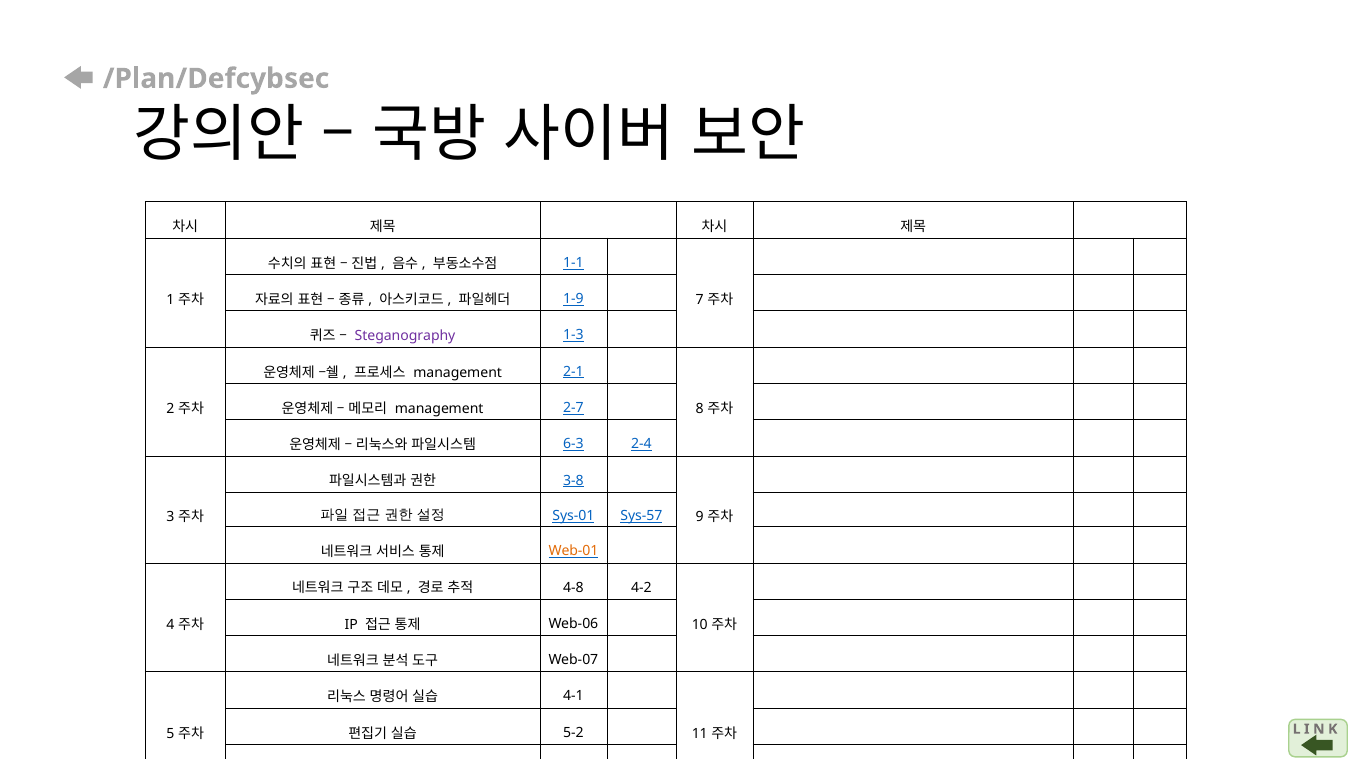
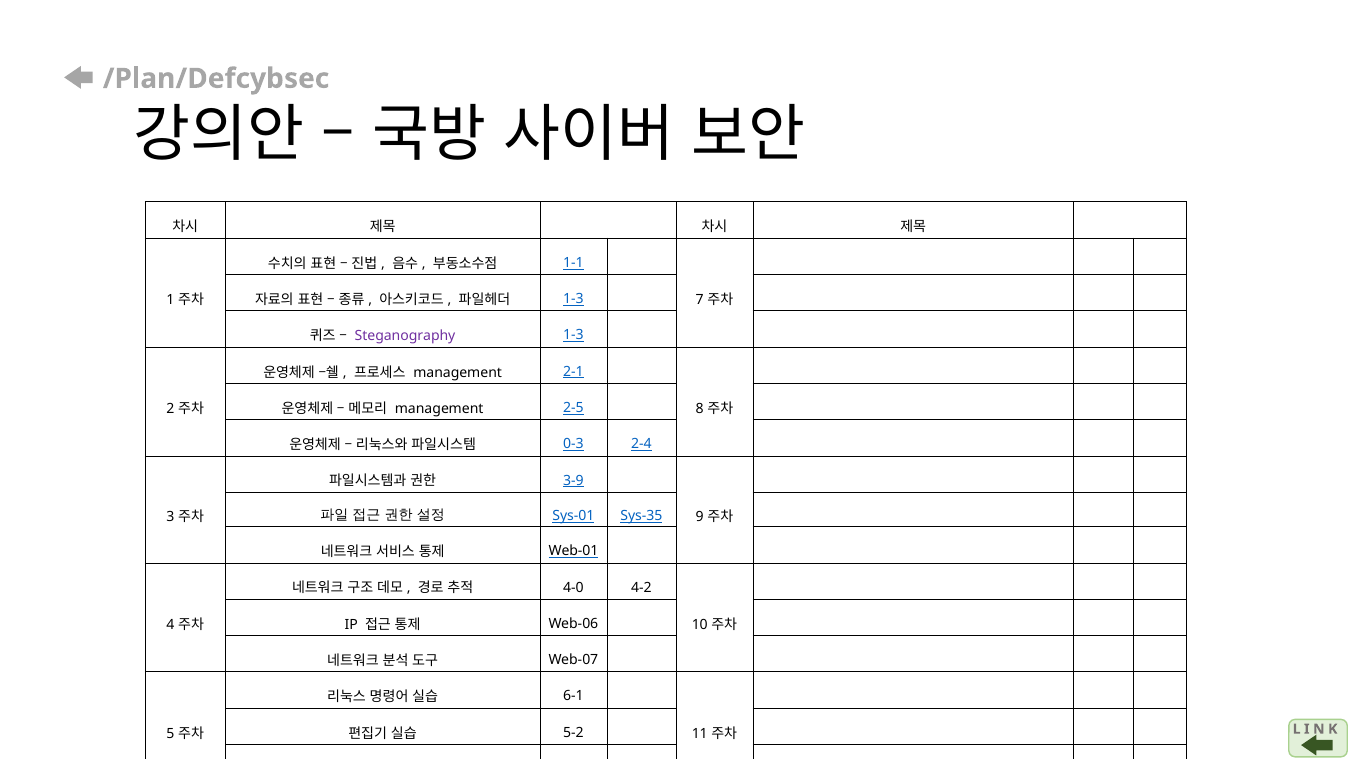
1-9: 1-9 -> 1-3 (573, 299)
2-7: 2-7 -> 2-5 (573, 408)
6-3: 6-3 -> 0-3 (573, 444)
3-8: 3-8 -> 3-9 (573, 480)
Sys-57: Sys-57 -> Sys-35 (641, 516)
Web-01 colour: orange -> black (573, 551)
4-8: 4-8 -> 4-0 (573, 587)
4-1: 4-1 -> 6-1 (573, 696)
